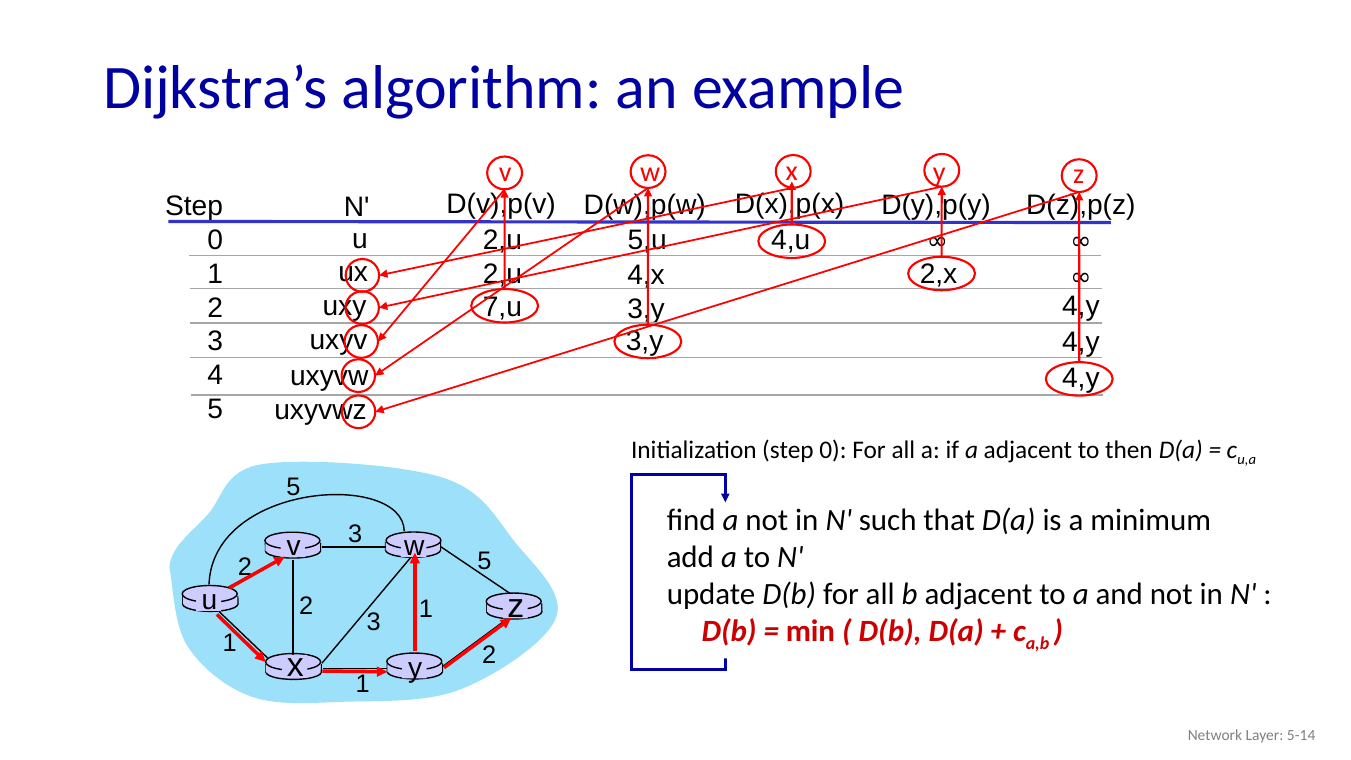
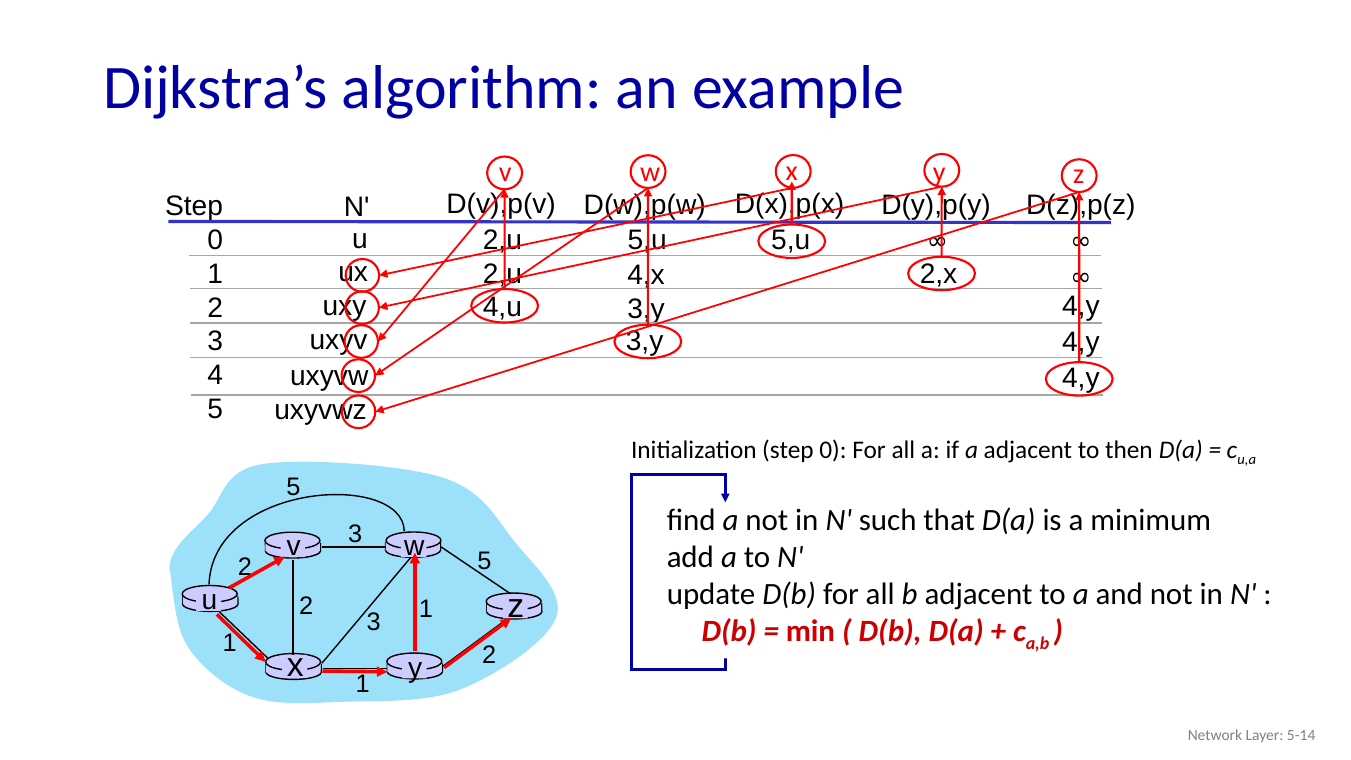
4,u: 4,u -> 5,u (791, 240)
7,u: 7,u -> 4,u (502, 307)
